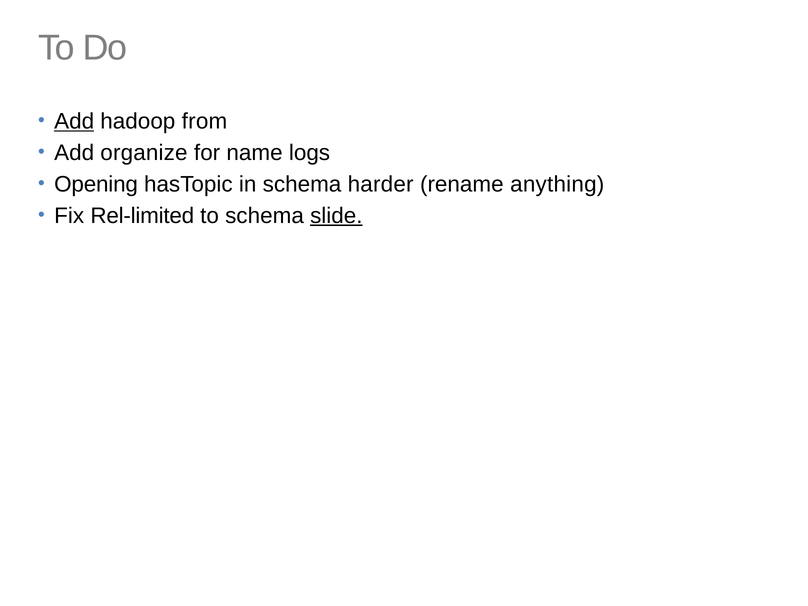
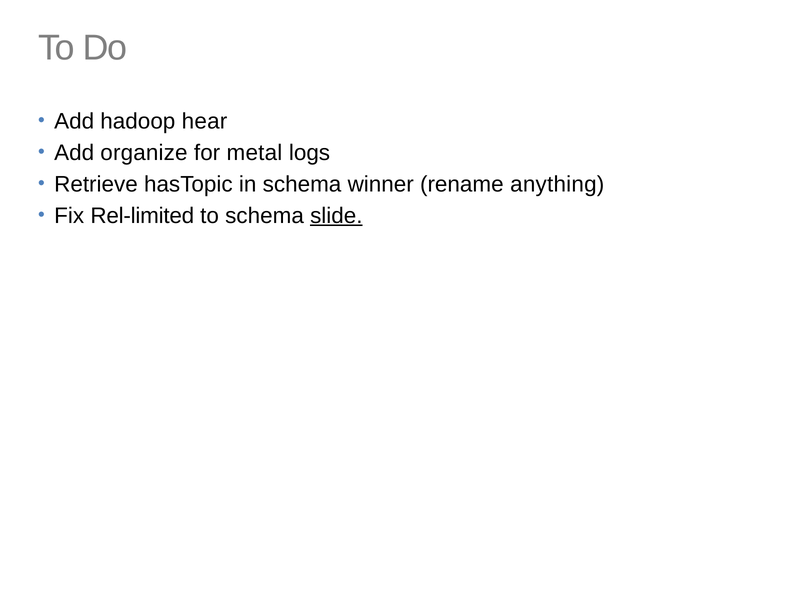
Add underline: present -> none (74, 121)
from: from -> hear (205, 121)
name: name -> metal (254, 153)
Opening: Opening -> Retrieve (96, 184)
harder: harder -> winner (381, 184)
